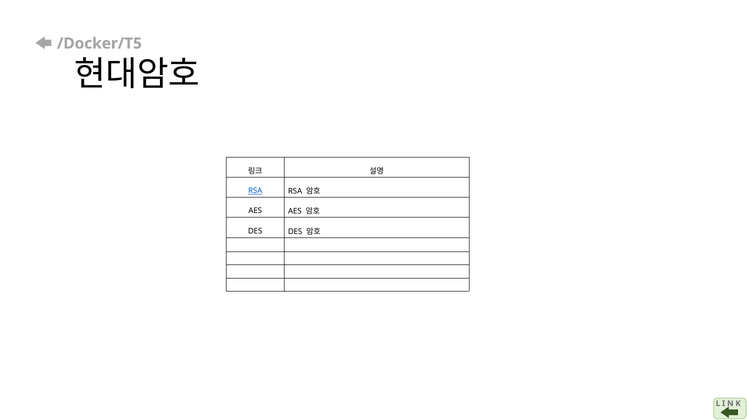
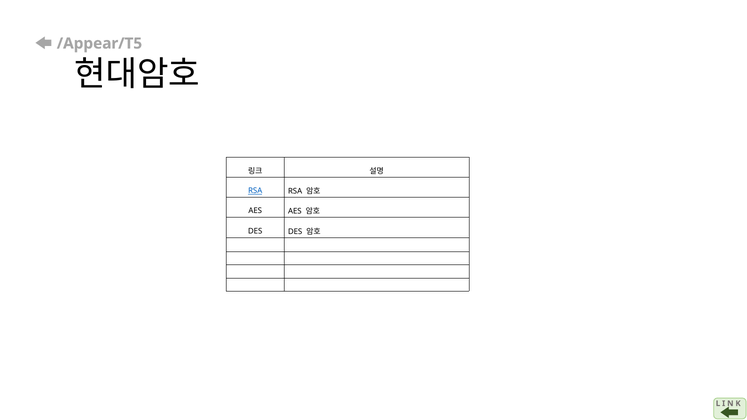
/Docker/T5: /Docker/T5 -> /Appear/T5 (99, 43)
